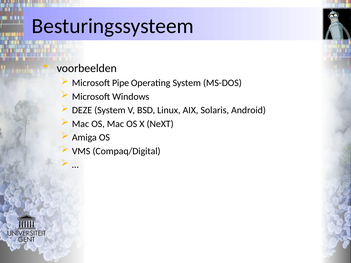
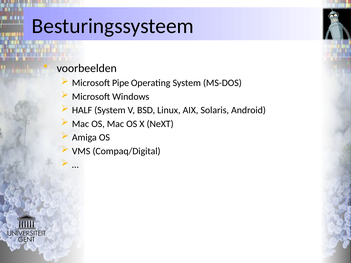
DEZE: DEZE -> HALF (82, 110)
